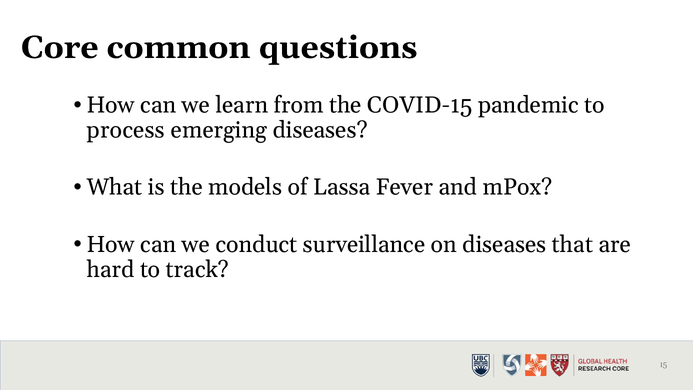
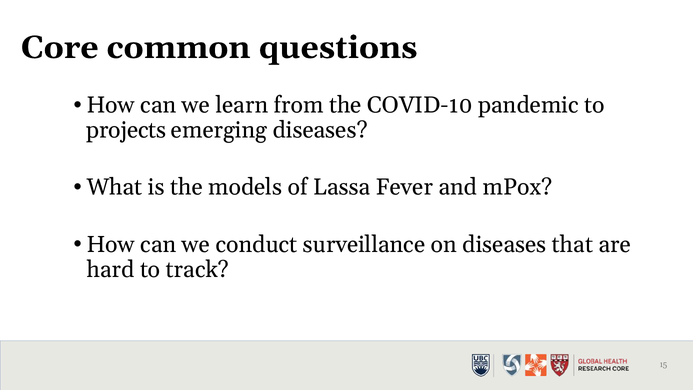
COVID-15: COVID-15 -> COVID-10 (420, 105)
process: process -> projects (126, 130)
